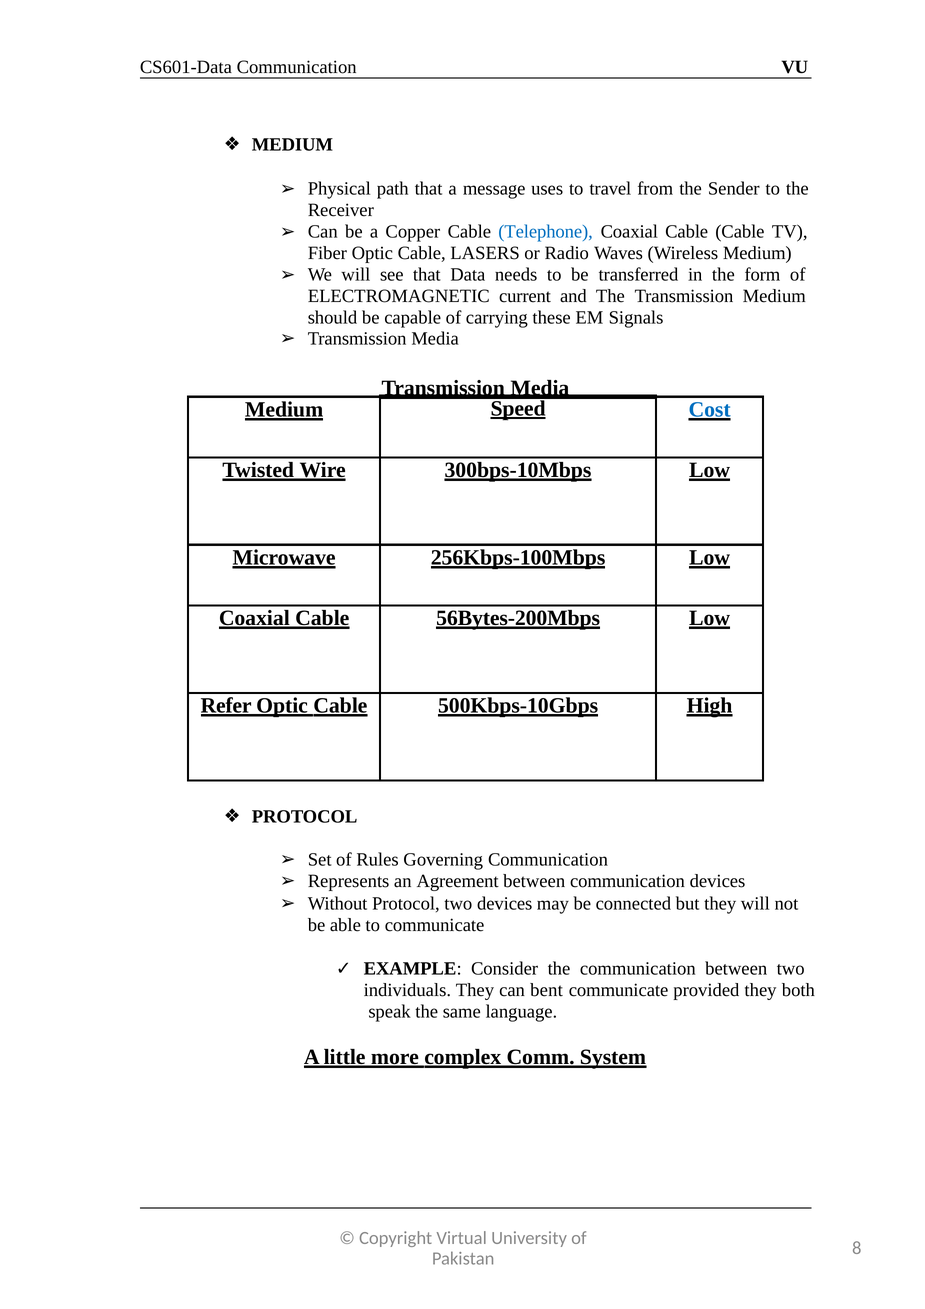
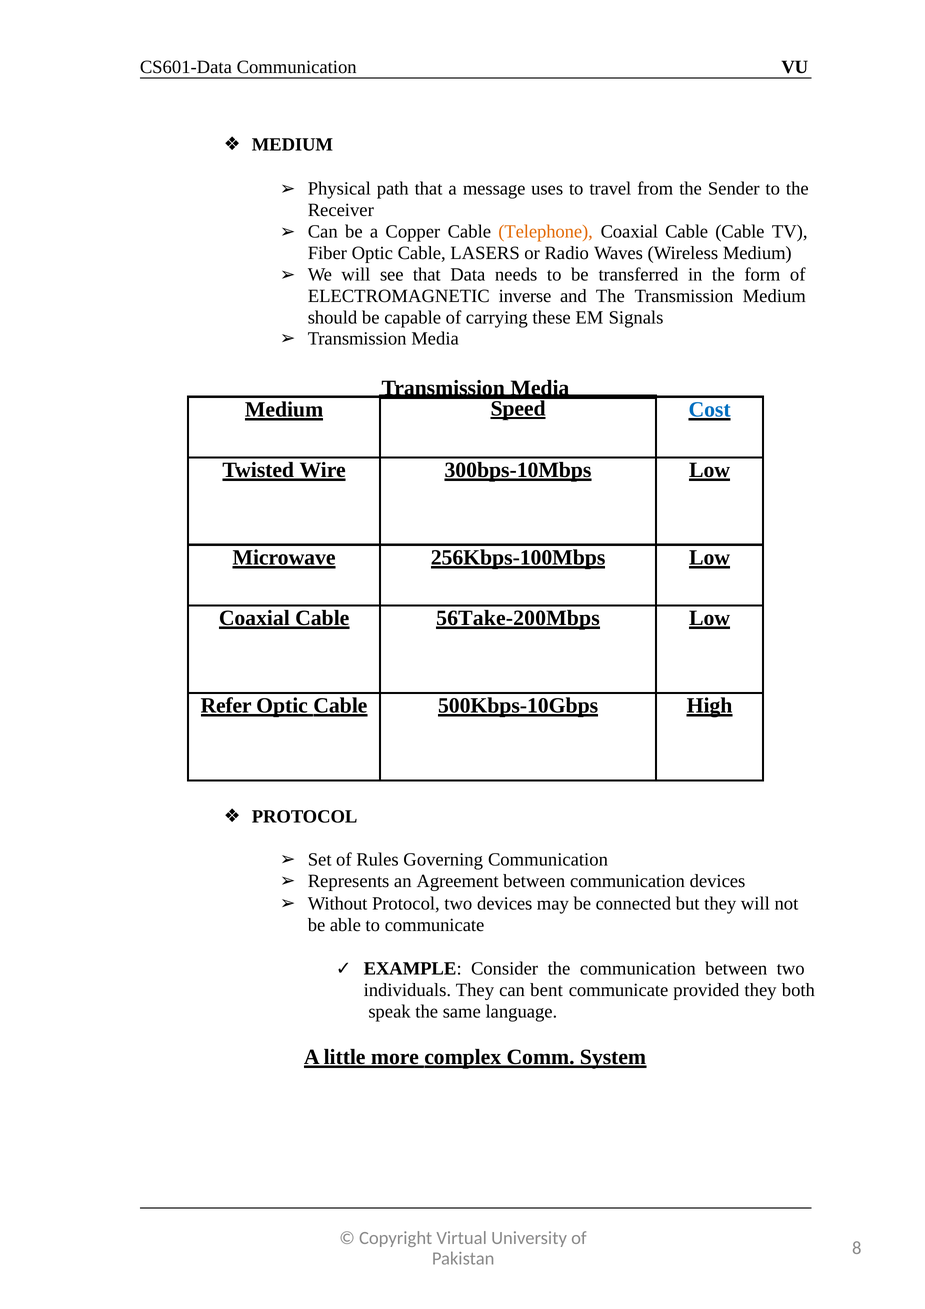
Telephone colour: blue -> orange (546, 232)
current: current -> inverse (525, 296)
56Bytes-200Mbps: 56Bytes-200Mbps -> 56Take-200Mbps (518, 618)
